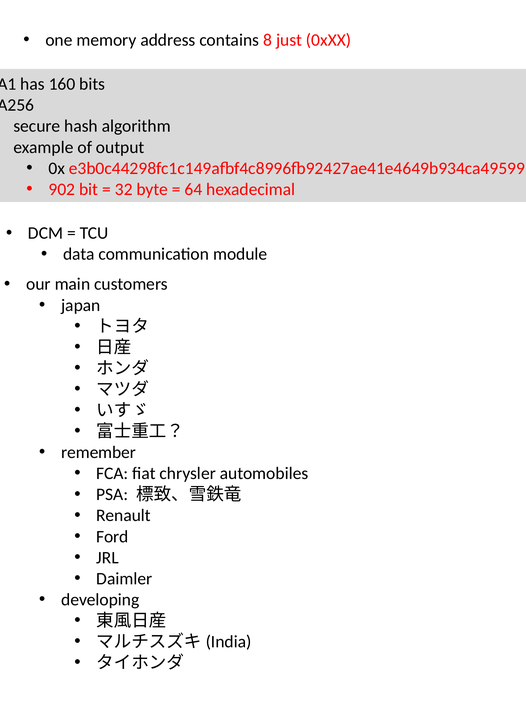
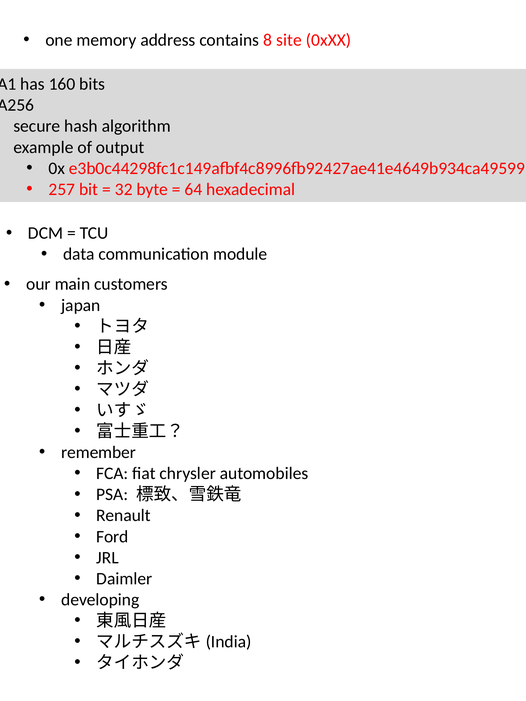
just: just -> site (289, 40)
902: 902 -> 257 (62, 189)
